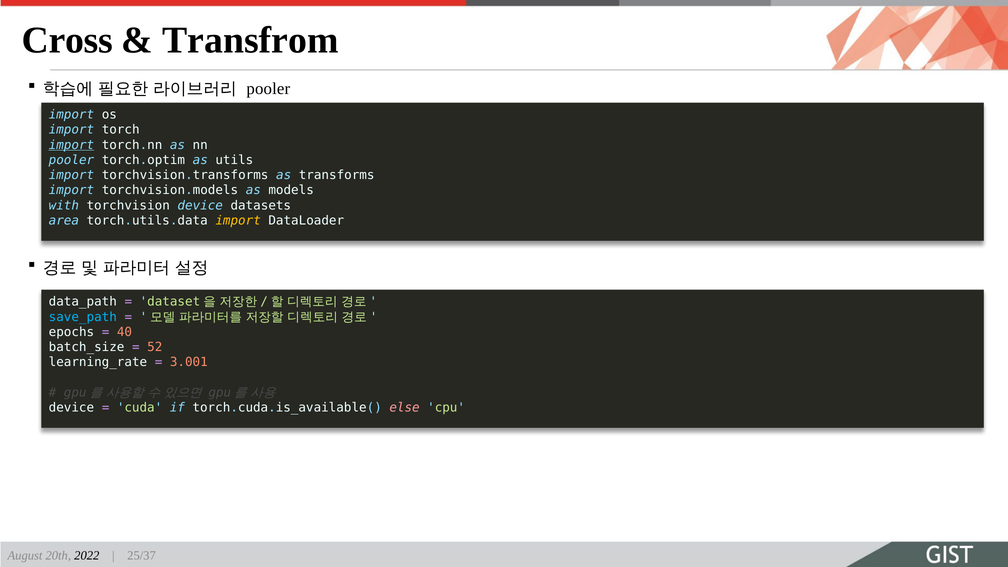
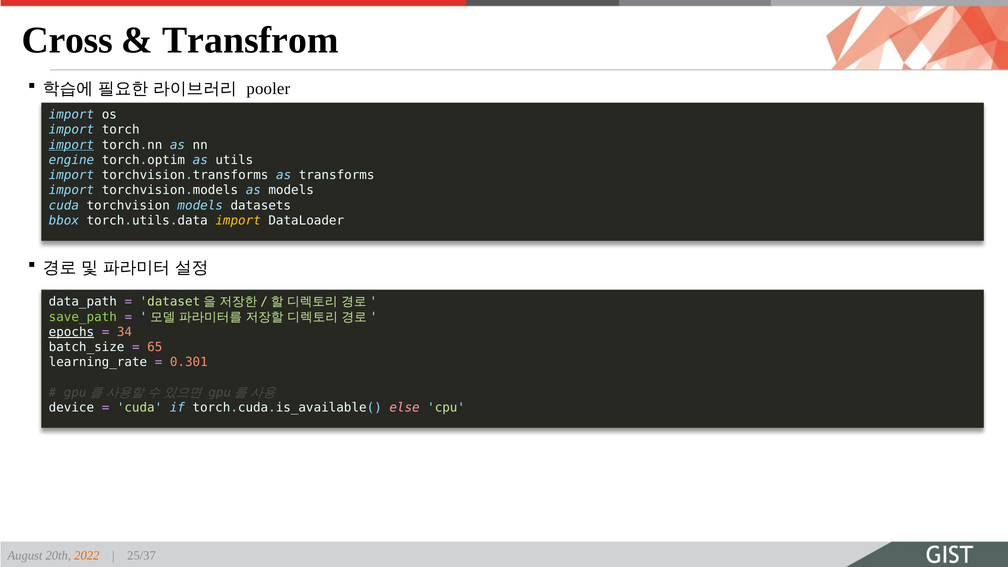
pooler: pooler -> engine (71, 160)
with: with -> cuda (64, 205)
torchvision device: device -> models (200, 205)
area: area -> bbox (64, 221)
save_path colour: light blue -> light green (83, 317)
epochs underline: none -> present (71, 332)
40: 40 -> 34 (124, 332)
52: 52 -> 65 (155, 347)
3.001: 3.001 -> 0.301 (189, 362)
2022 colour: black -> orange (87, 555)
